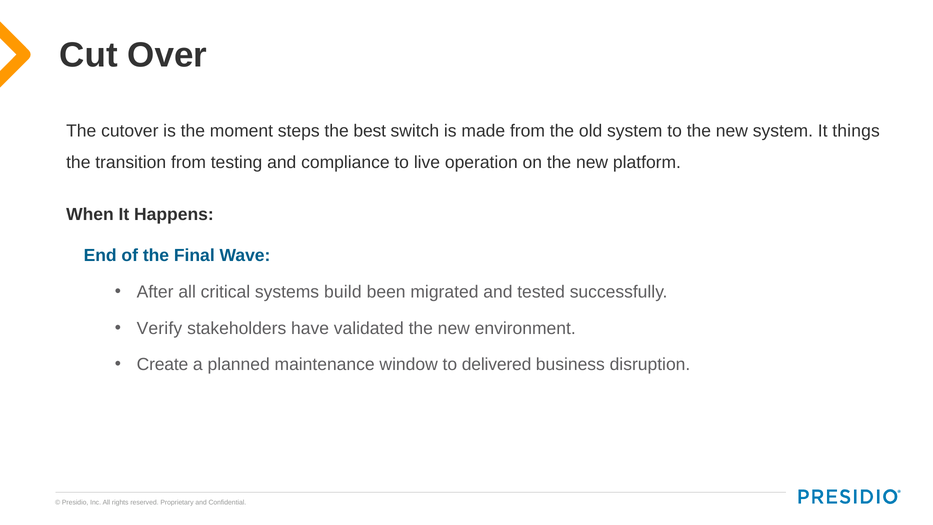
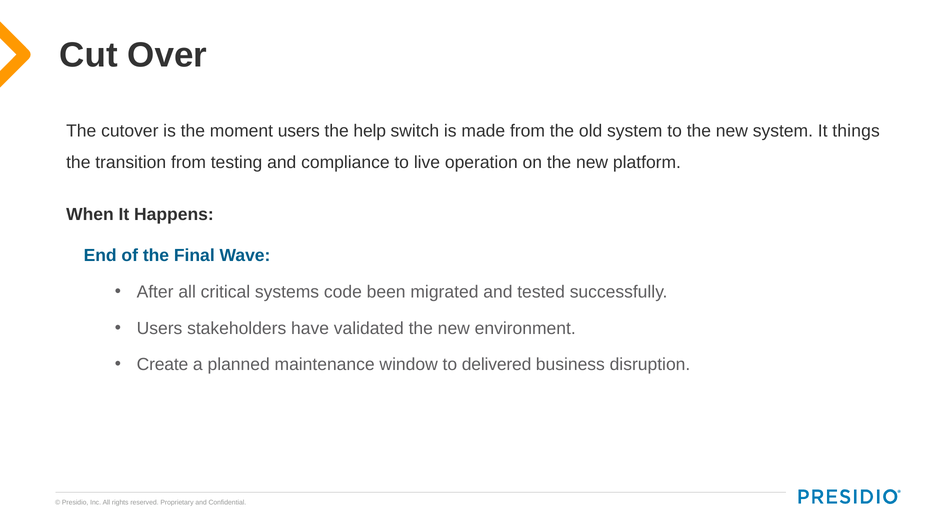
moment steps: steps -> users (299, 131)
best: best -> help (370, 131)
build: build -> code (343, 292)
Verify: Verify -> Users (159, 328)
